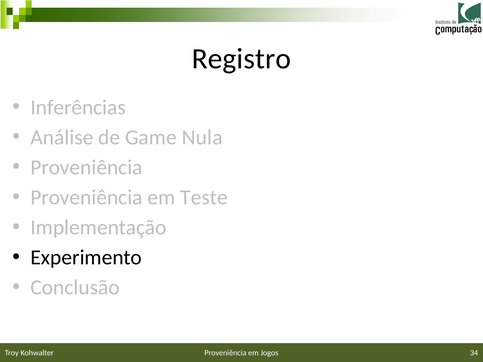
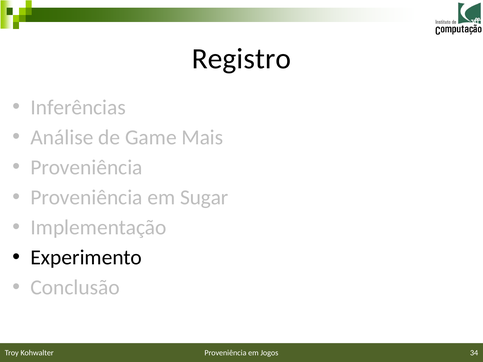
Nula: Nula -> Mais (202, 137)
Teste: Teste -> Sugar (204, 198)
